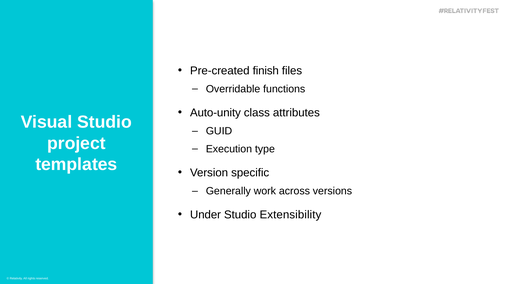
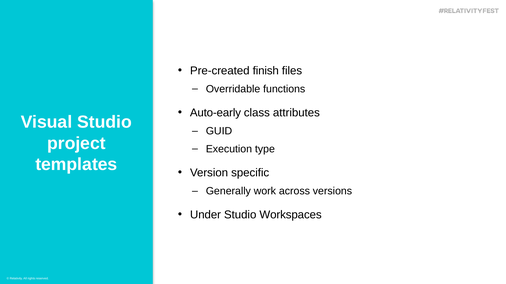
Auto-unity: Auto-unity -> Auto-early (215, 113)
Extensibility: Extensibility -> Workspaces (291, 215)
